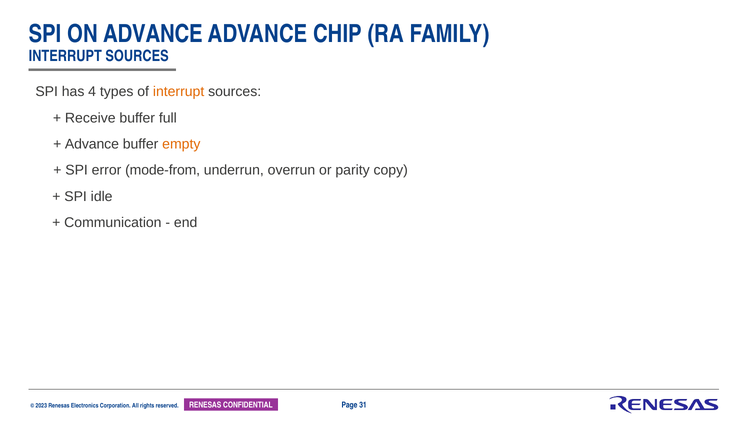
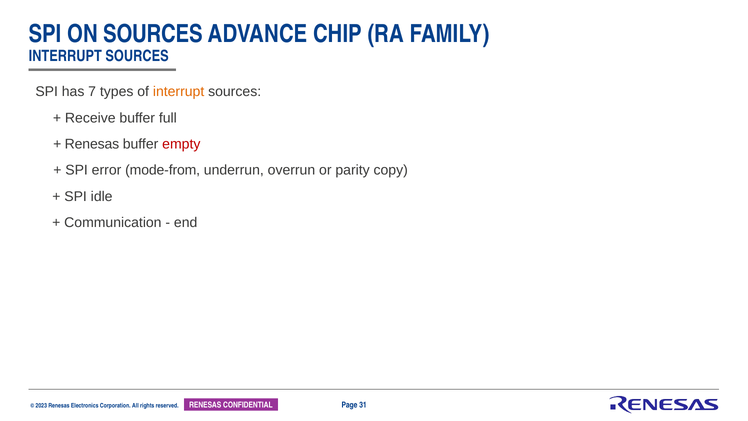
ON ADVANCE: ADVANCE -> SOURCES (153, 34)
4: 4 -> 7 (92, 92)
Advance: Advance -> Renesas (92, 144)
empty colour: orange -> red (181, 144)
